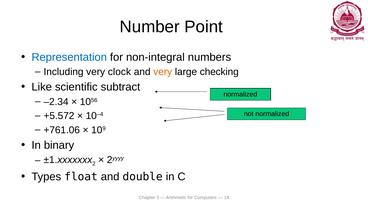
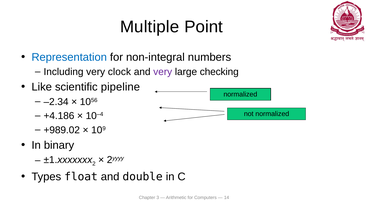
Number: Number -> Multiple (150, 27)
very colour: orange -> purple (163, 72)
subtract: subtract -> pipeline (120, 87)
+5.572: +5.572 -> +4.186 (59, 116)
+761.06: +761.06 -> +989.02 (62, 130)
